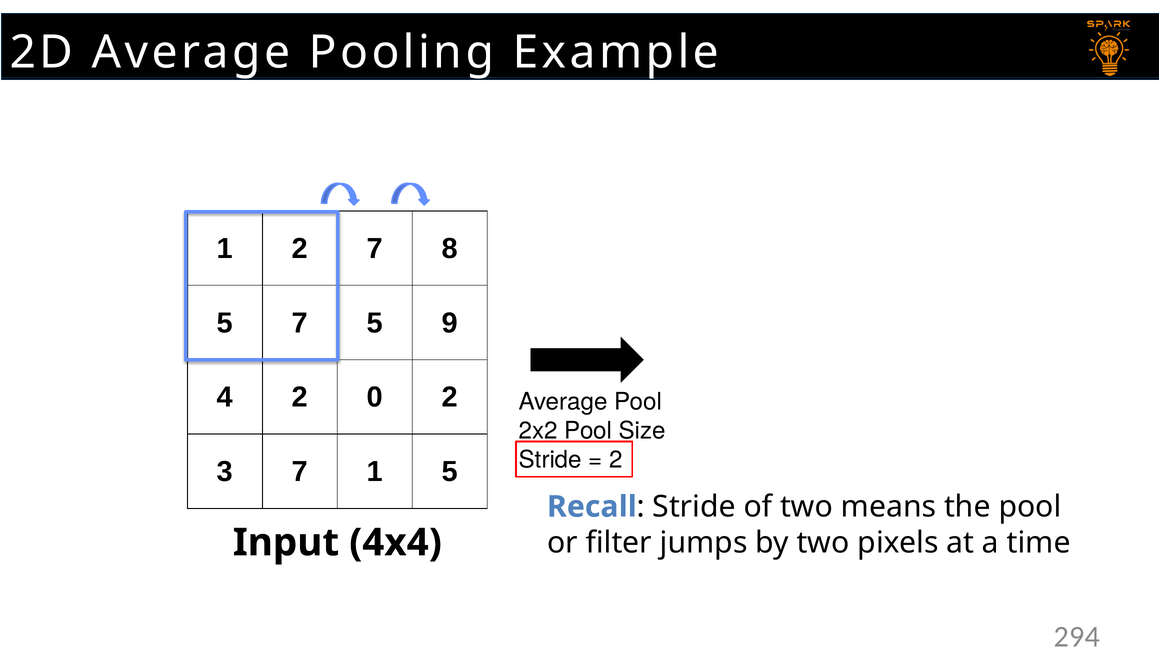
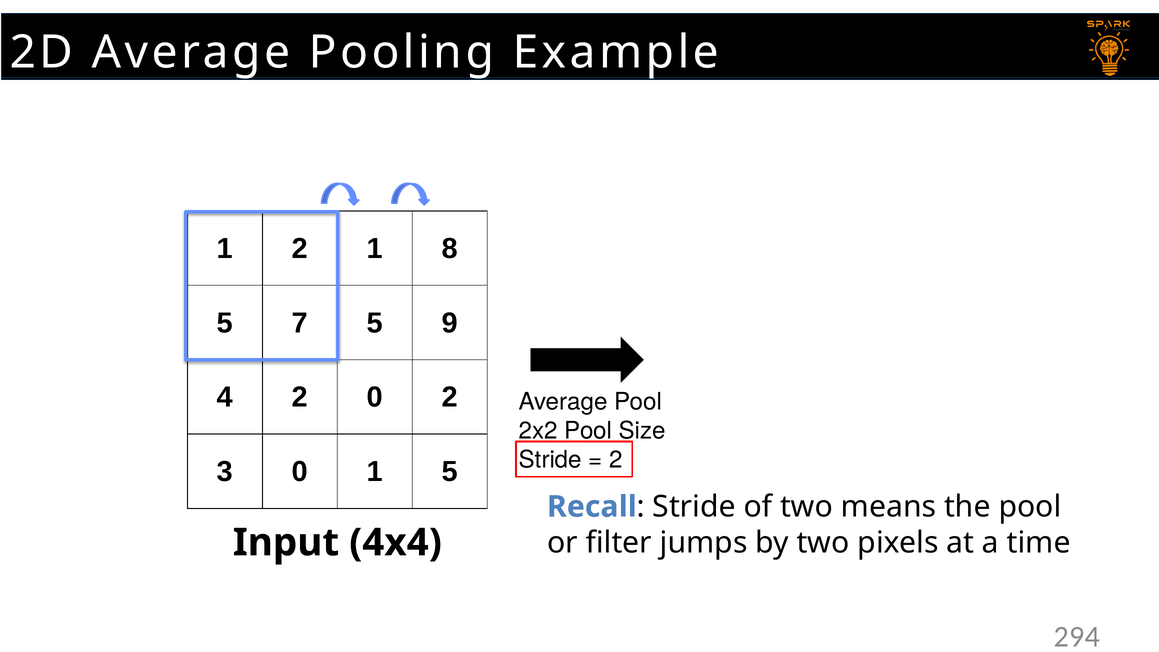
7: 7 -> 1 (375, 249)
3 7: 7 -> 0 (300, 472)
